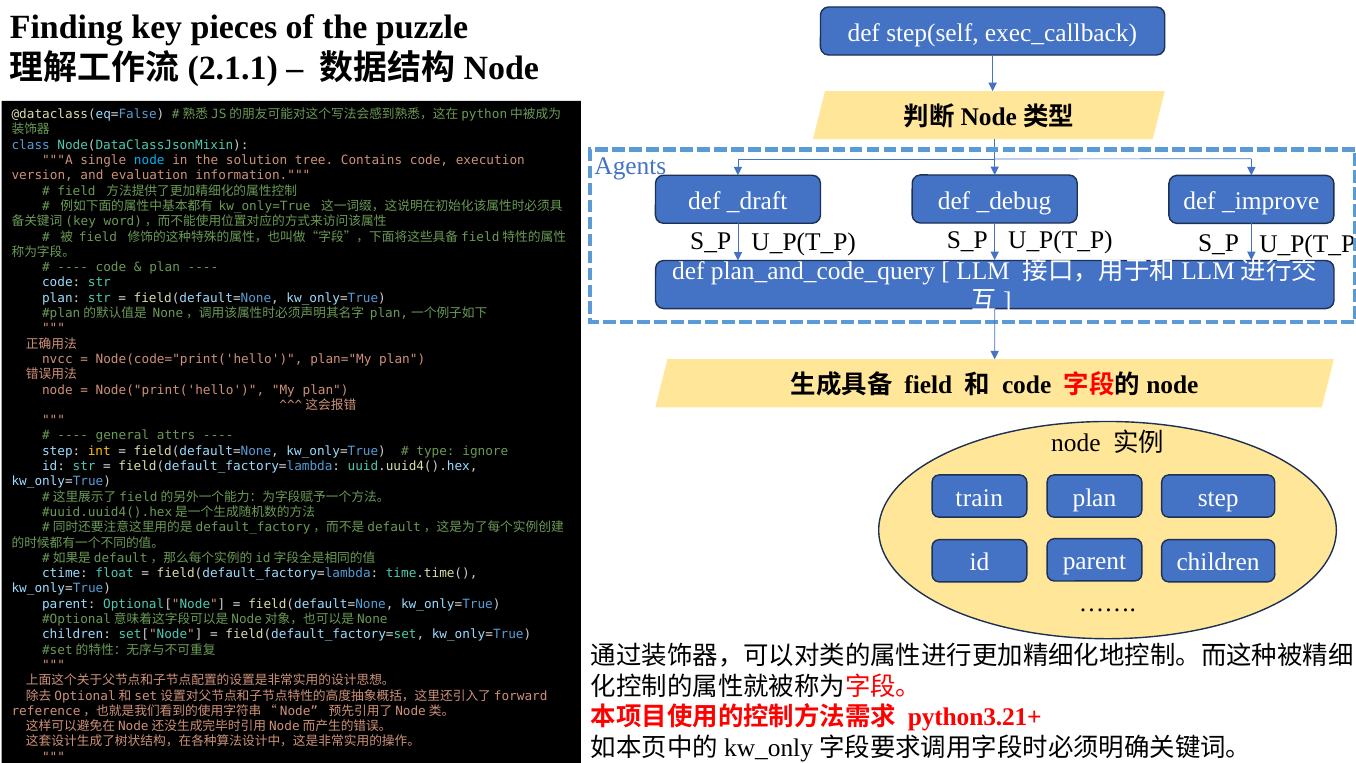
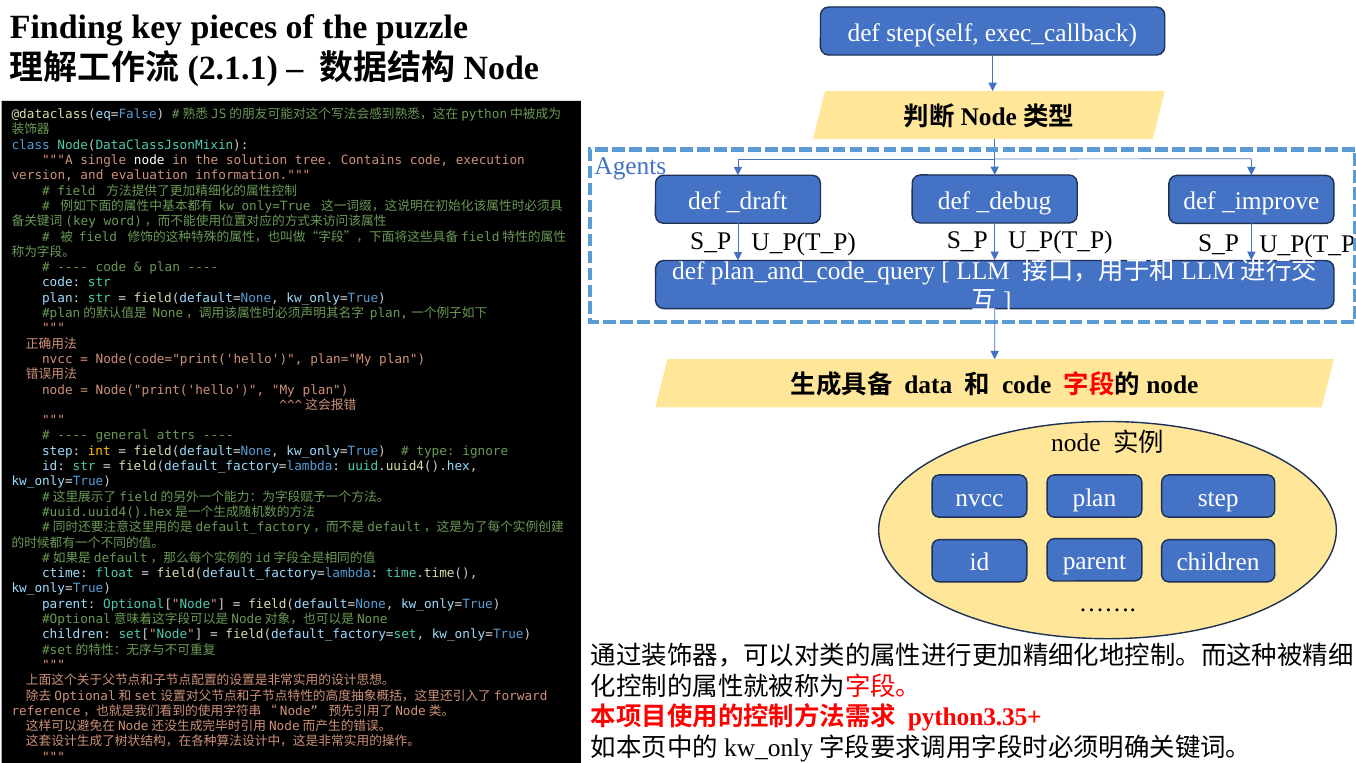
node colour: light blue -> white (149, 160)
field: field -> data (928, 385)
train: train -> nvcc (979, 498)
python3.21+: python3.21+ -> python3.35+ (975, 717)
